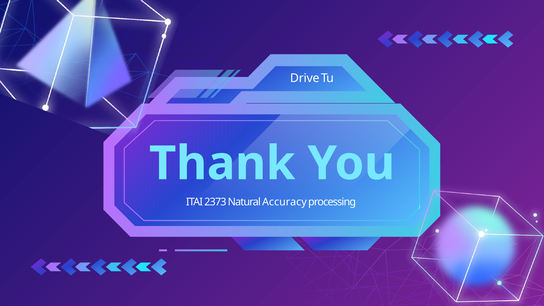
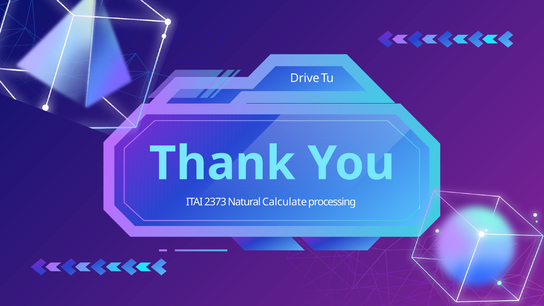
Accuracy: Accuracy -> Calculate (285, 202)
